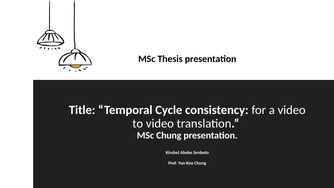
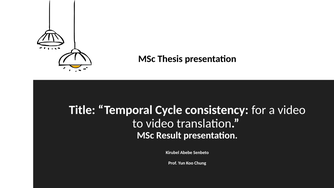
MSc Chung: Chung -> Result (169, 135)
